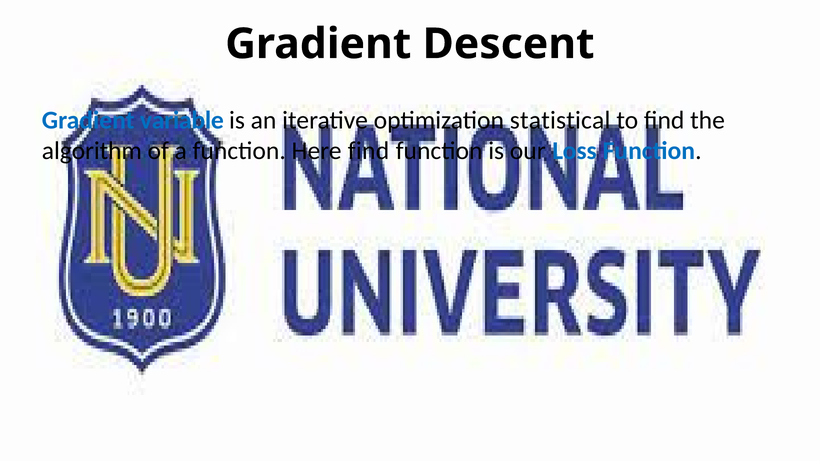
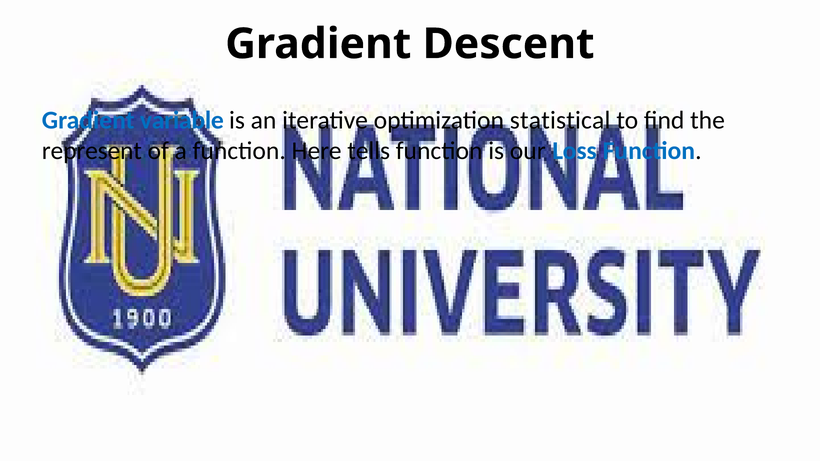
algorithm: algorithm -> represent (92, 151)
Here find: find -> tells (369, 151)
